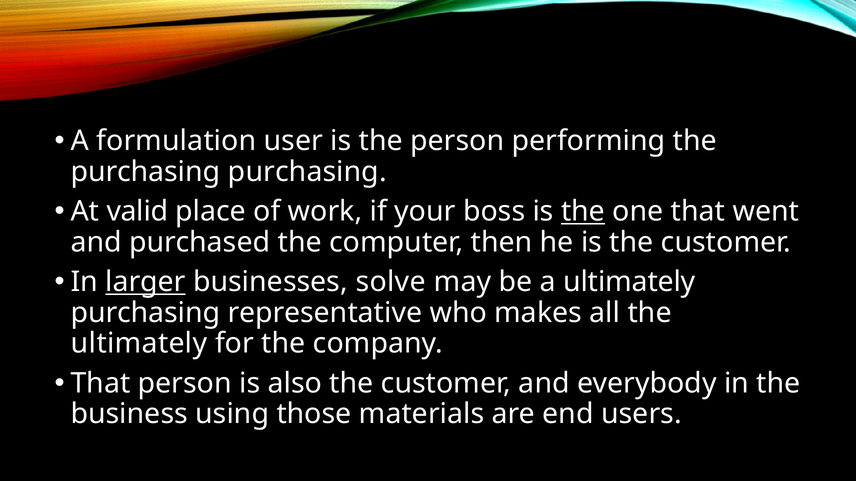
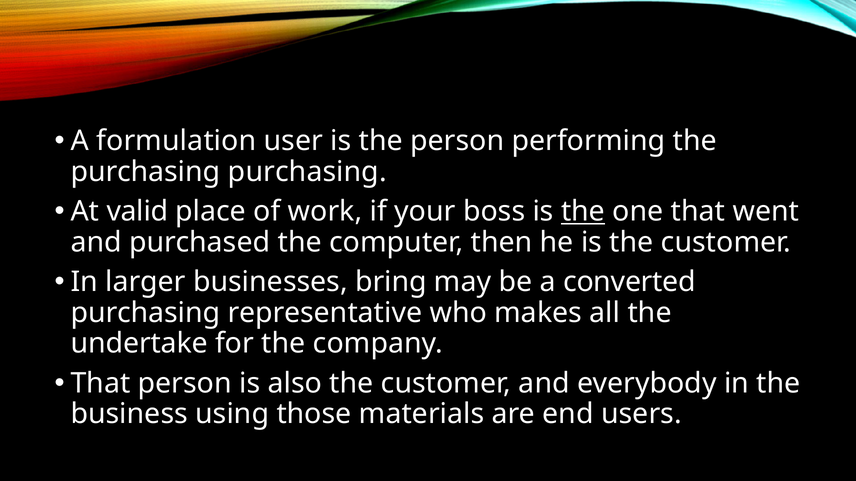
larger underline: present -> none (145, 282)
solve: solve -> bring (391, 282)
a ultimately: ultimately -> converted (629, 282)
ultimately: ultimately -> undertake (139, 344)
